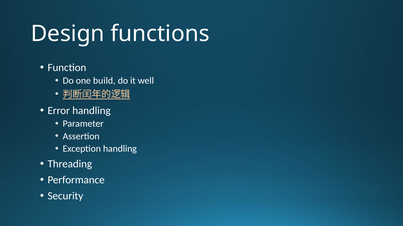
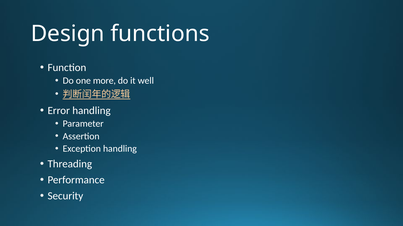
build: build -> more (104, 81)
